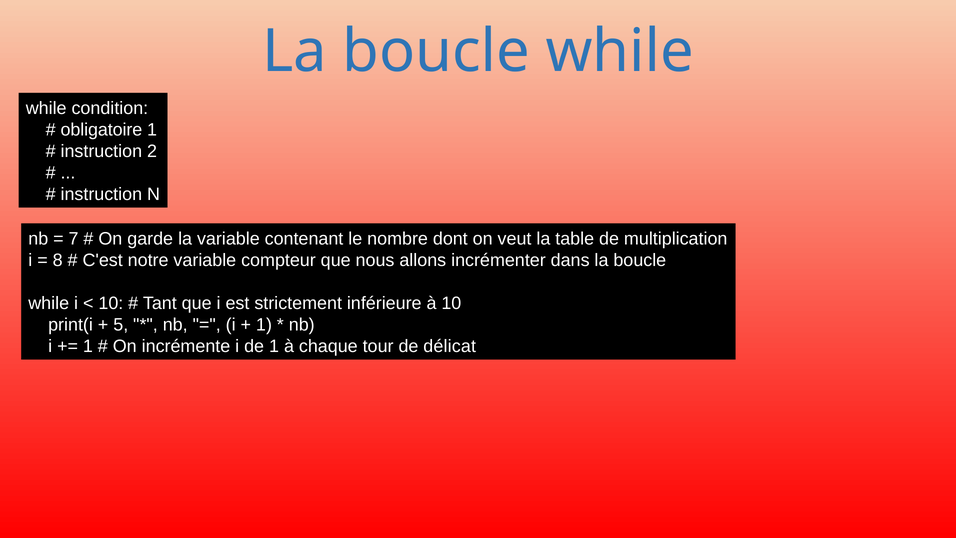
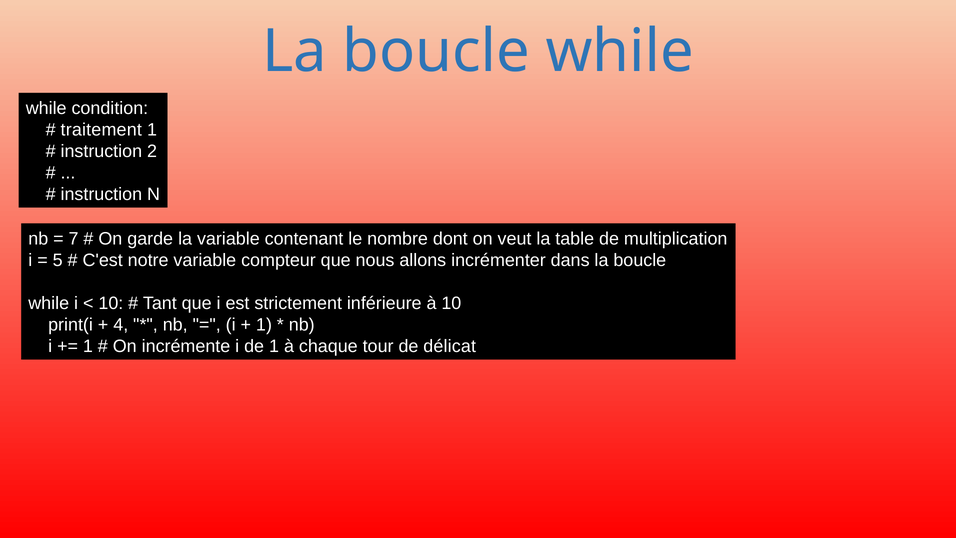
obligatoire: obligatoire -> traitement (101, 130)
8: 8 -> 5 (58, 260)
5: 5 -> 4 (121, 325)
